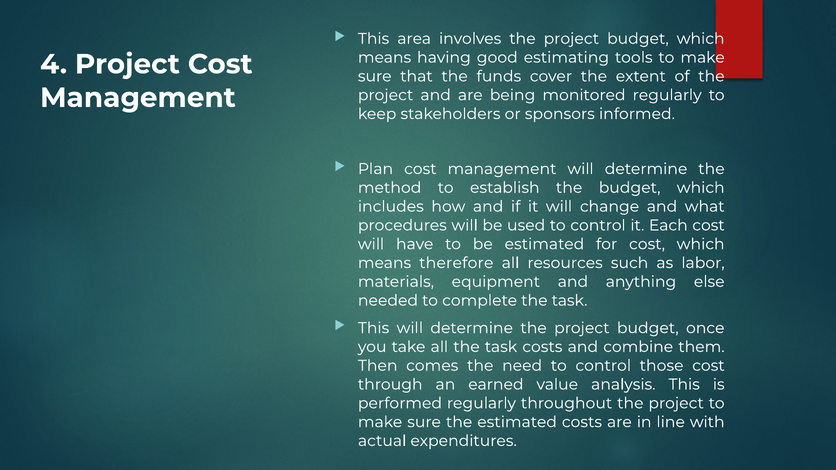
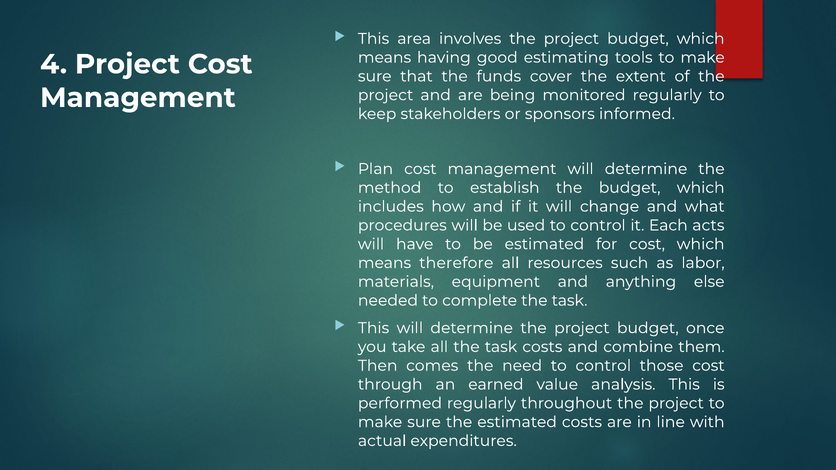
Each cost: cost -> acts (708, 225)
